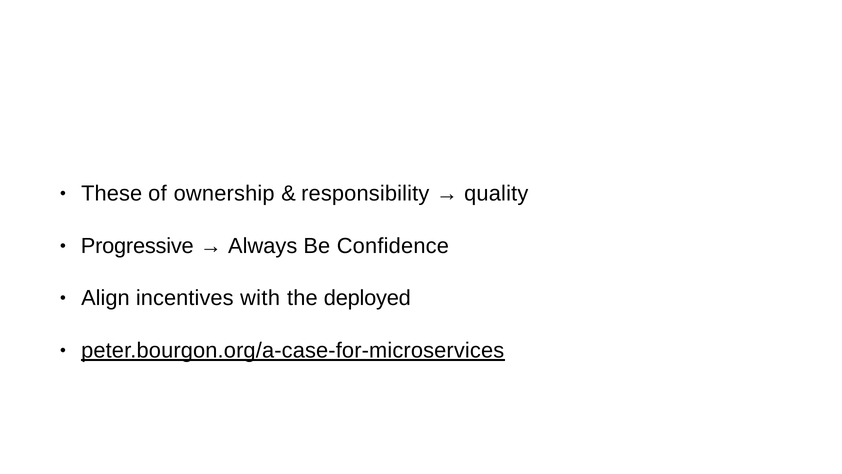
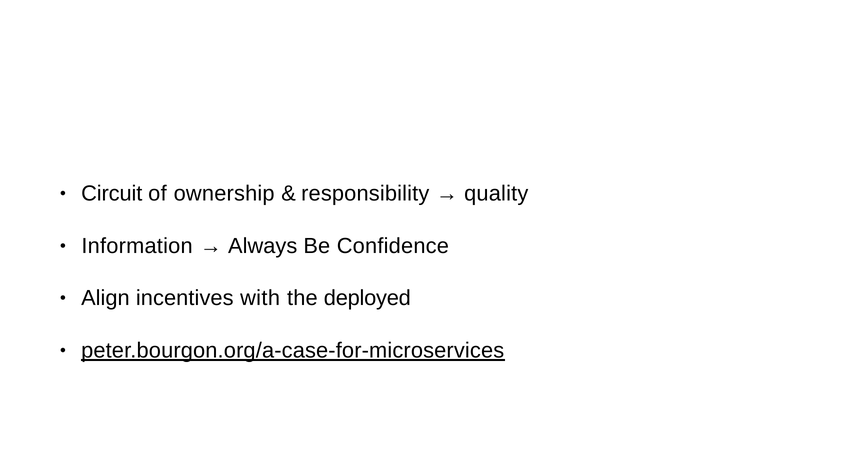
These: These -> Circuit (112, 193)
Progressive: Progressive -> Information (137, 246)
